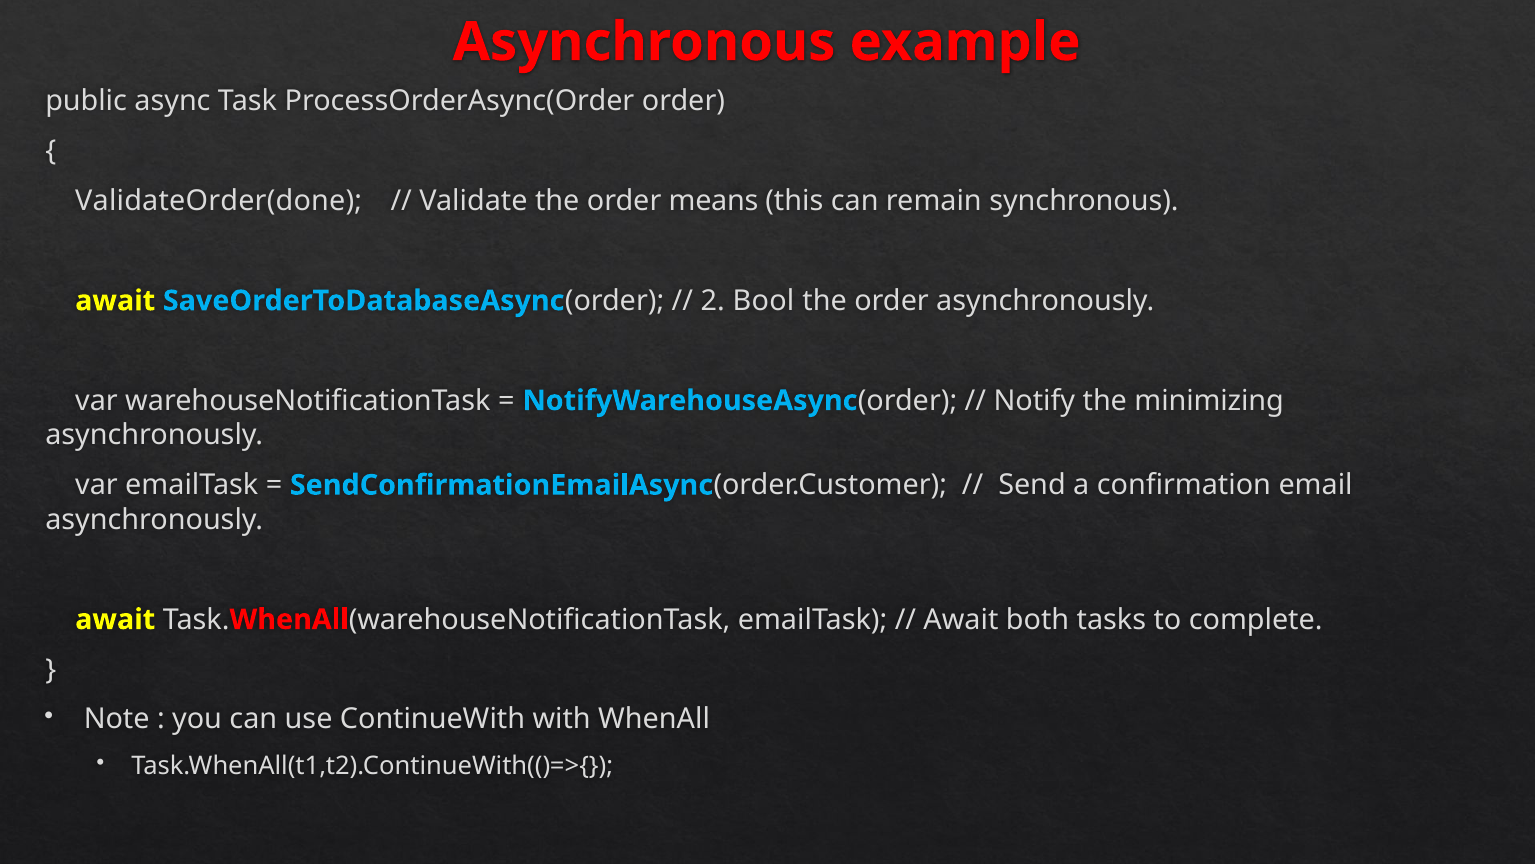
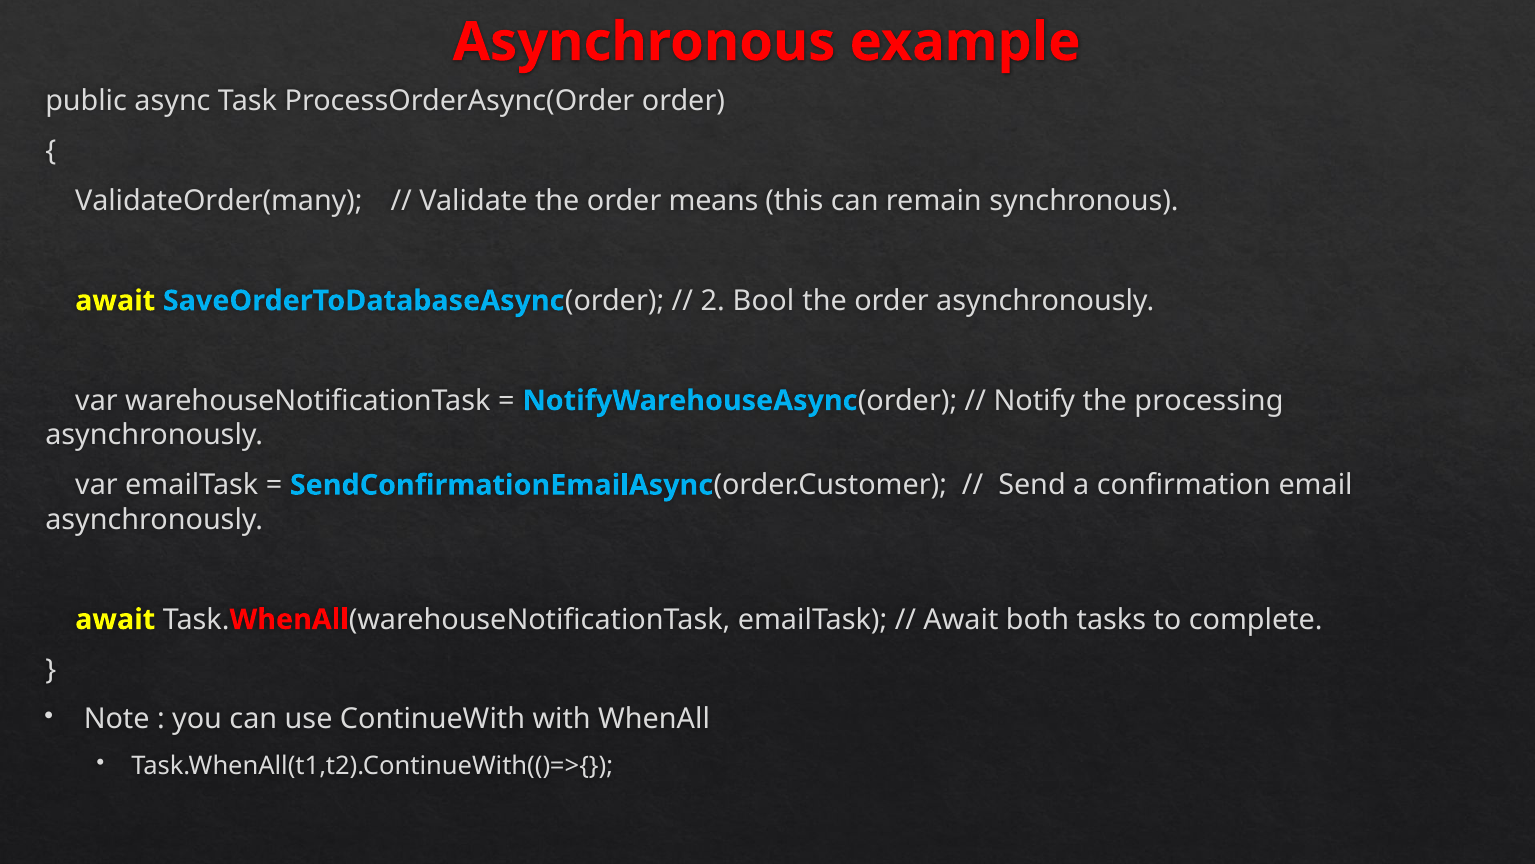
ValidateOrder(done: ValidateOrder(done -> ValidateOrder(many (219, 201)
minimizing: minimizing -> processing (1209, 400)
